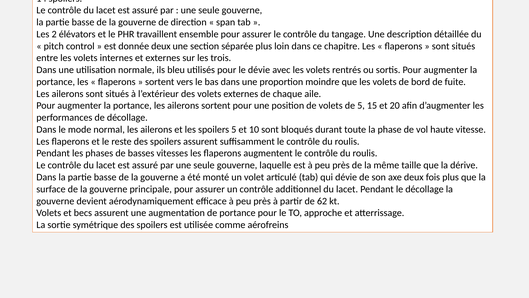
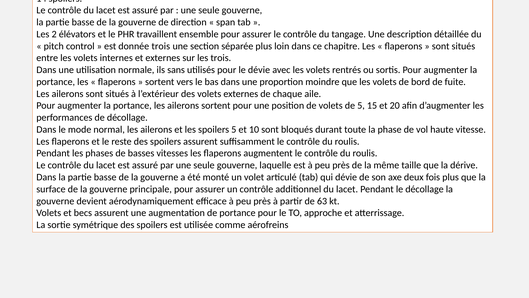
donnée deux: deux -> trois (161, 46)
bleu: bleu -> sans (176, 70)
62: 62 -> 63 (322, 201)
